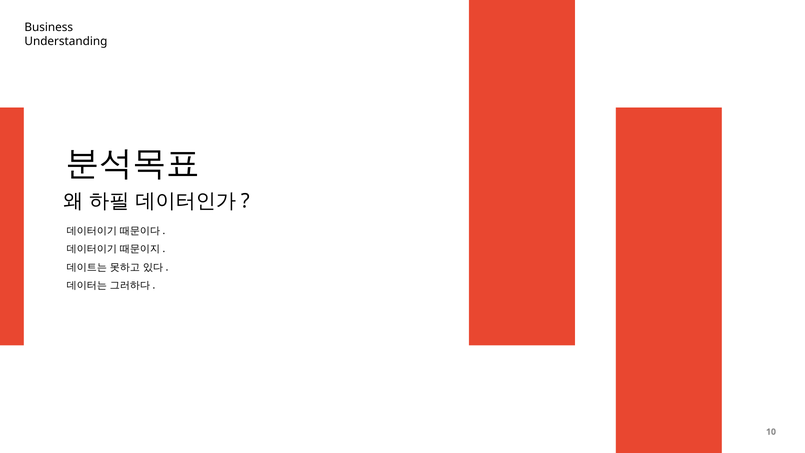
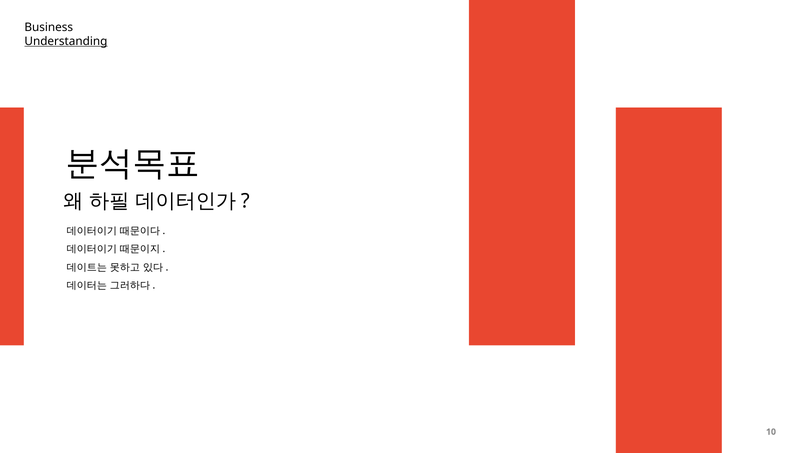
Understanding underline: none -> present (66, 41)
